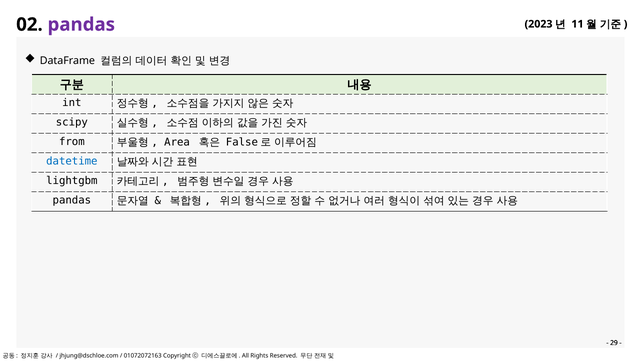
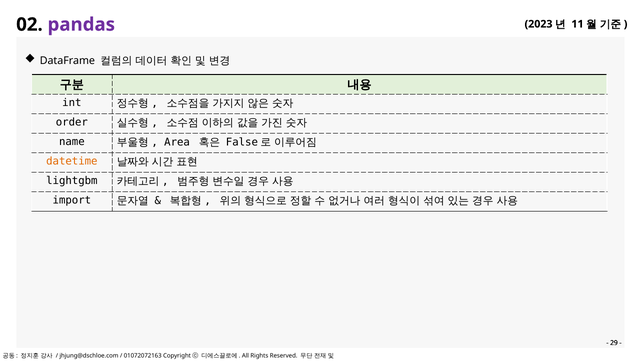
scipy: scipy -> order (72, 122)
from: from -> name (72, 142)
datetime colour: blue -> orange (72, 161)
pandas: pandas -> import (72, 200)
